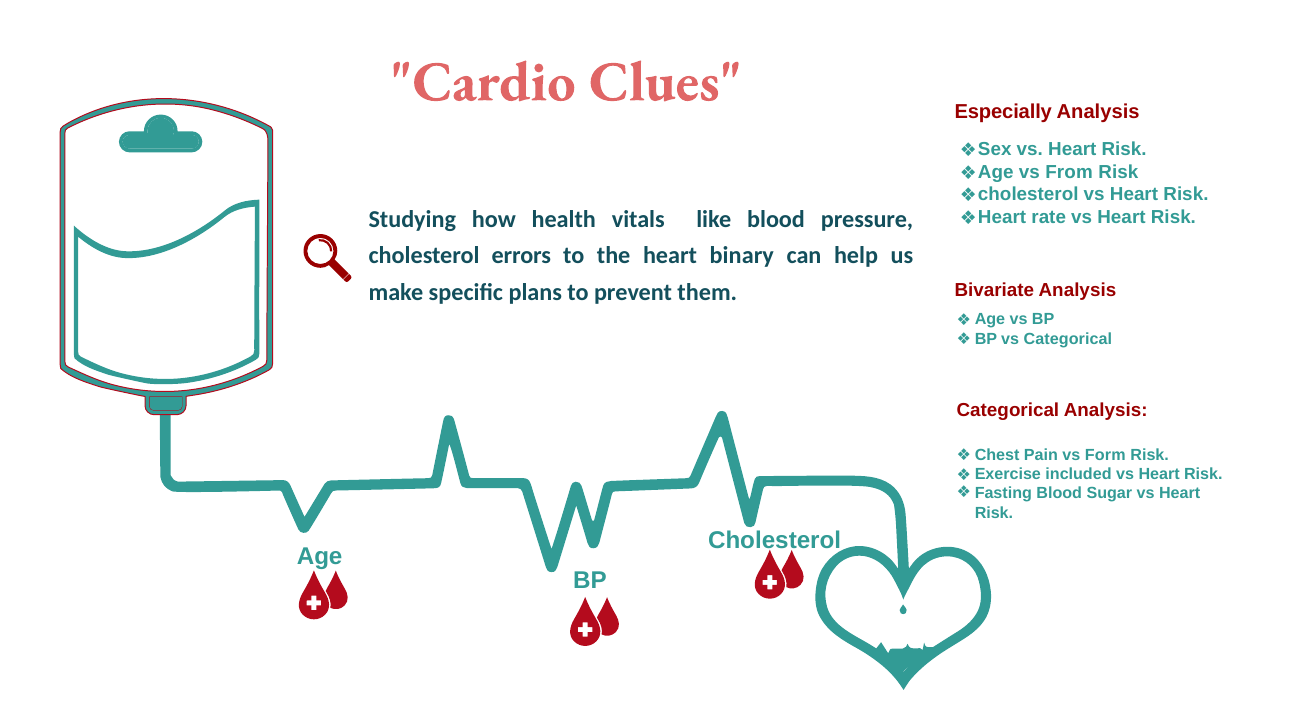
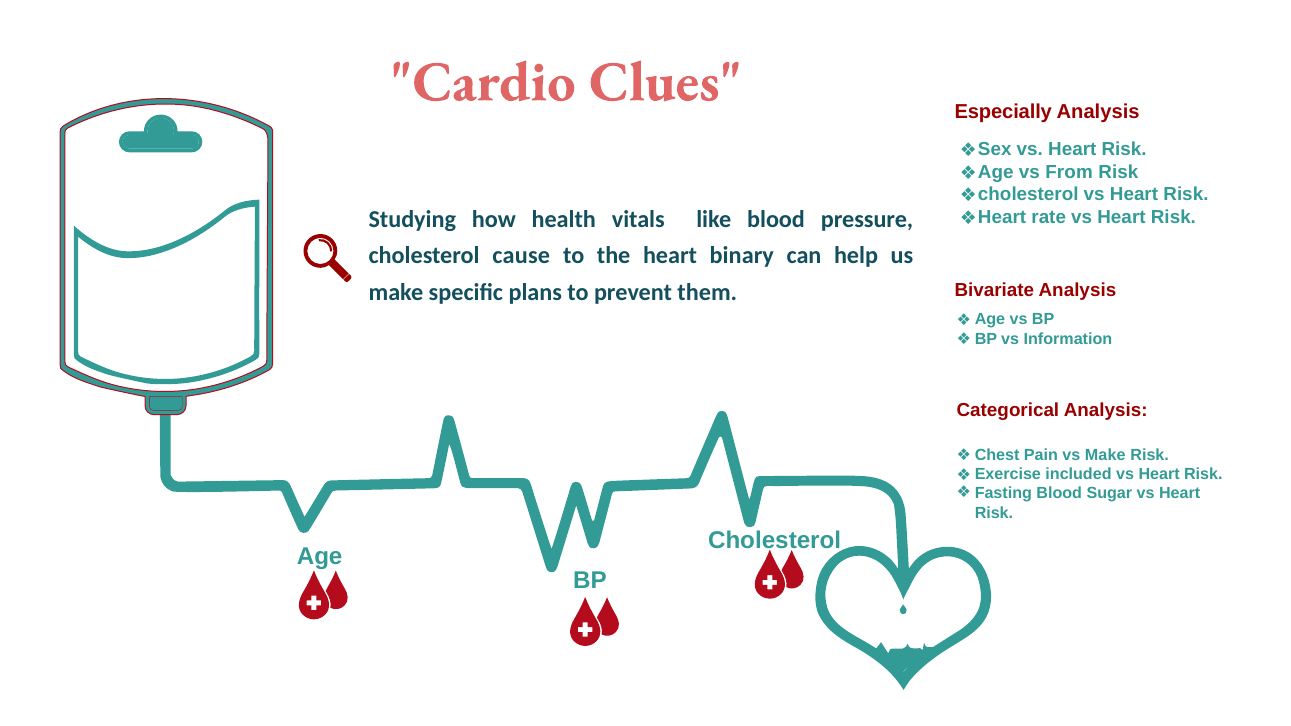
errors: errors -> cause (521, 256)
vs Categorical: Categorical -> Information (1068, 339)
vs Form: Form -> Make (1105, 455)
